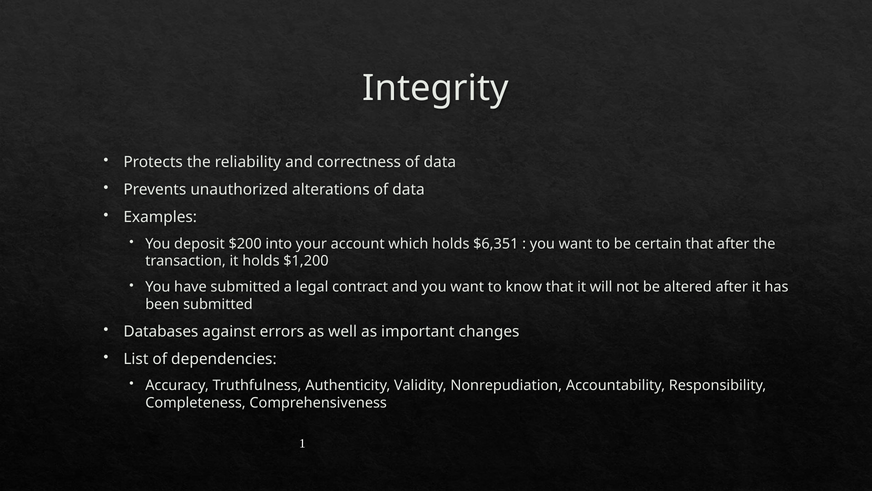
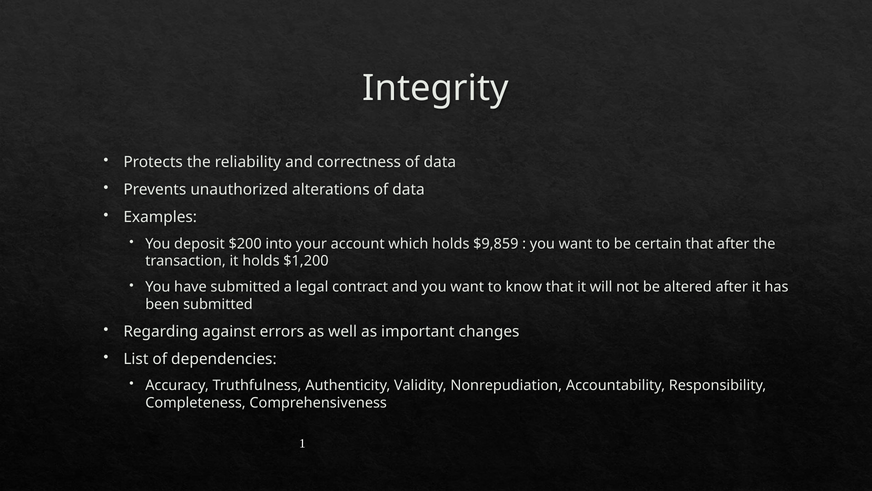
$6,351: $6,351 -> $9,859 (496, 243)
Databases: Databases -> Regarding (161, 331)
